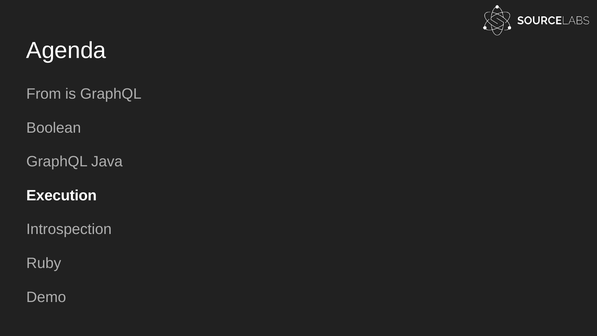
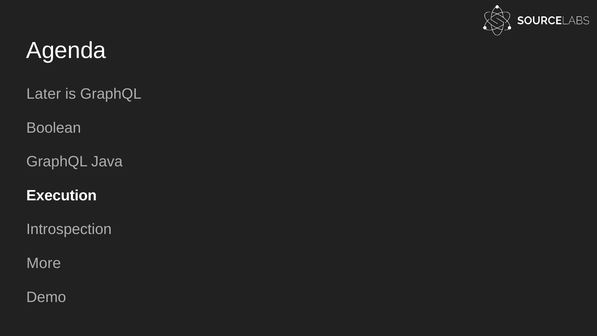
From: From -> Later (44, 94)
Ruby: Ruby -> More (44, 263)
